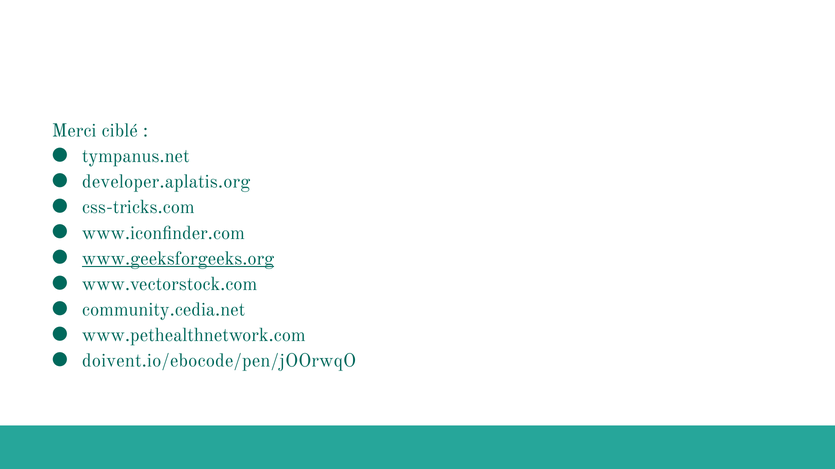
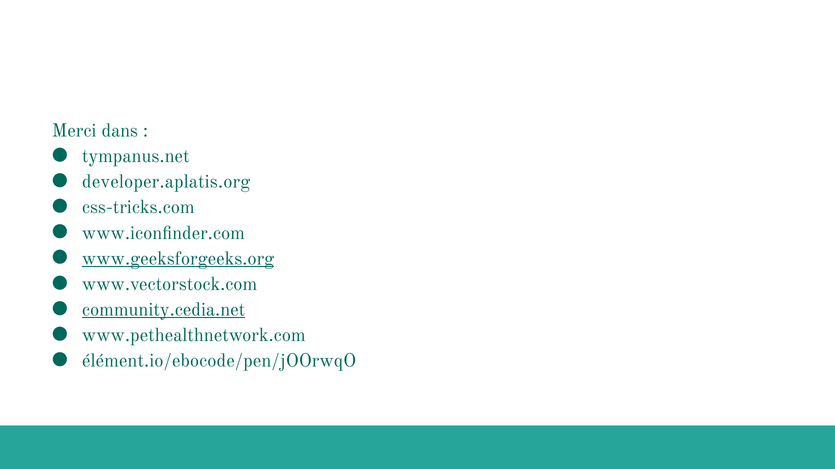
ciblé: ciblé -> dans (120, 131)
community.cedia.net underline: none -> present (164, 310)
doivent.io/ebocode/pen/jOOrwqO: doivent.io/ebocode/pen/jOOrwqO -> élément.io/ebocode/pen/jOOrwqO (219, 361)
